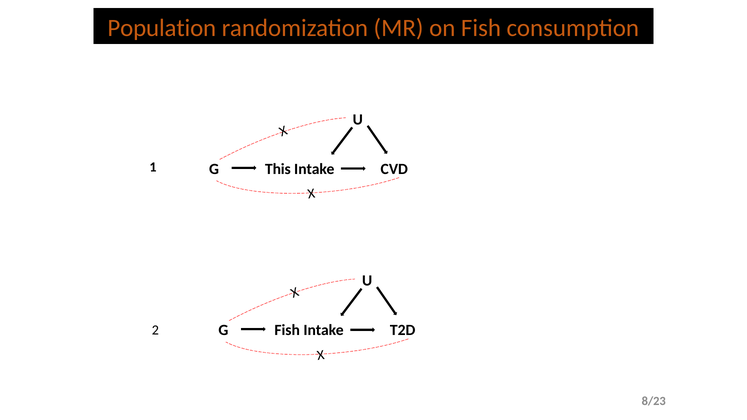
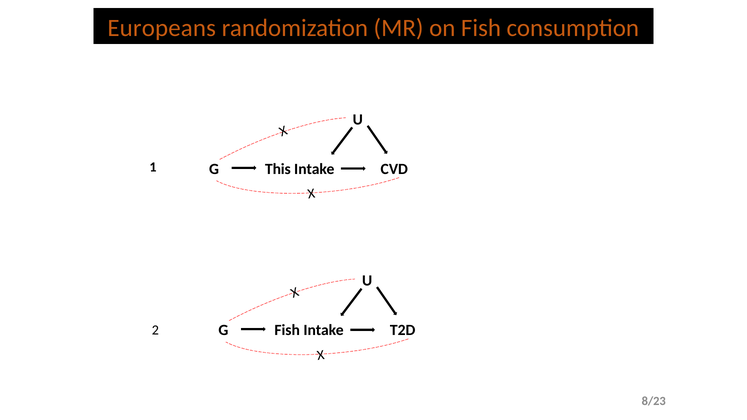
Population: Population -> Europeans (162, 28)
